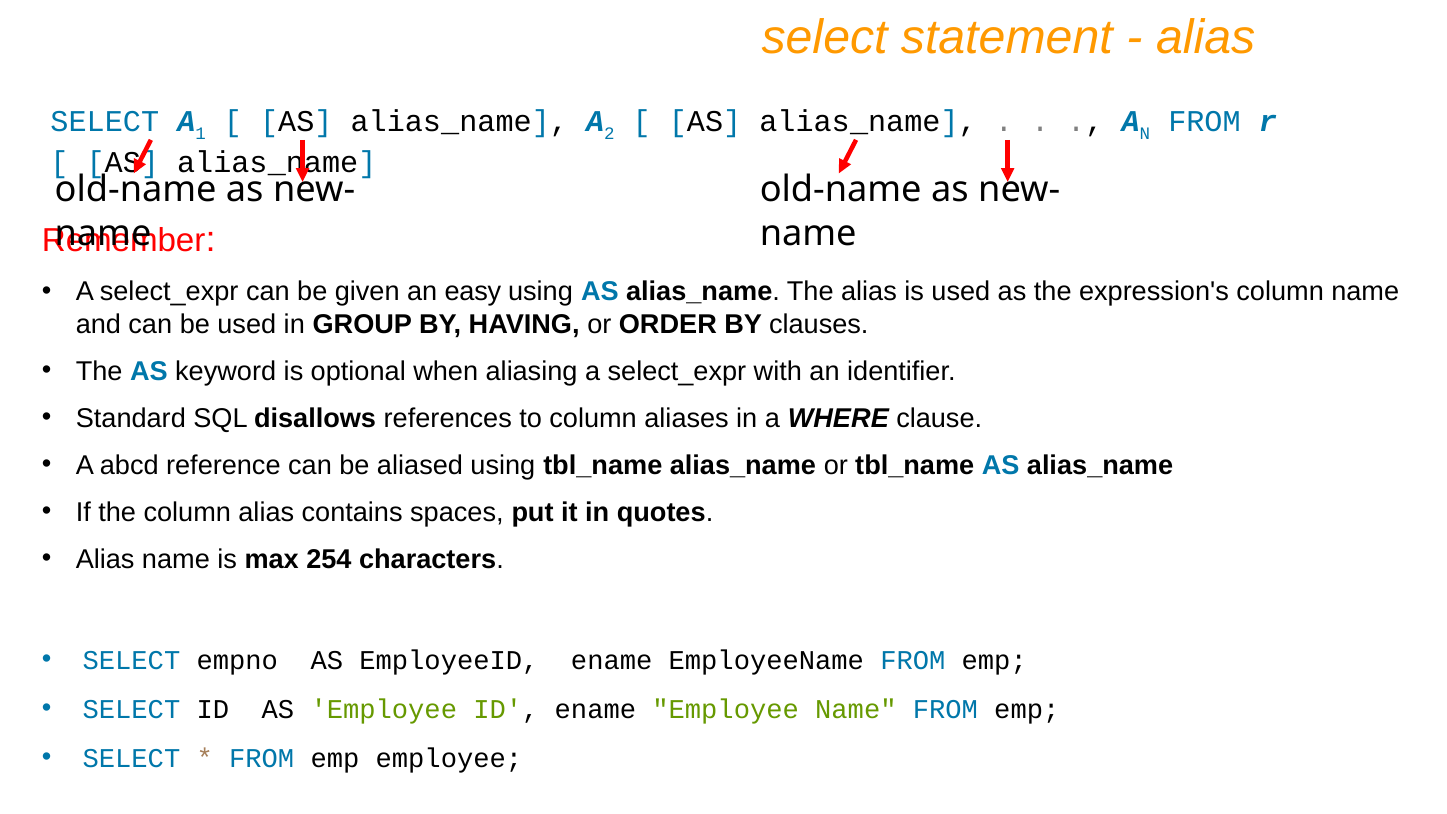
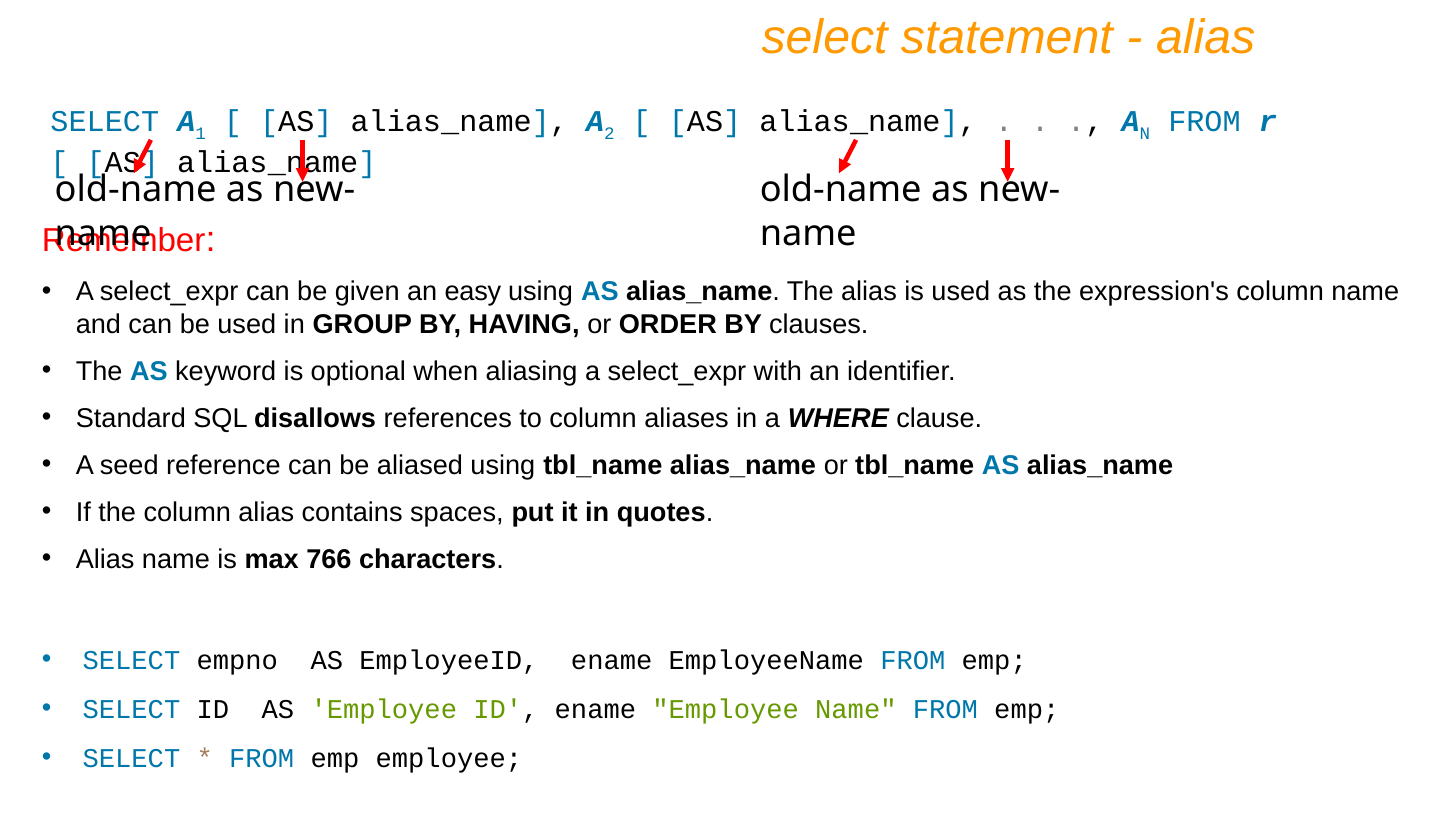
abcd: abcd -> seed (129, 465)
254: 254 -> 766 (329, 559)
